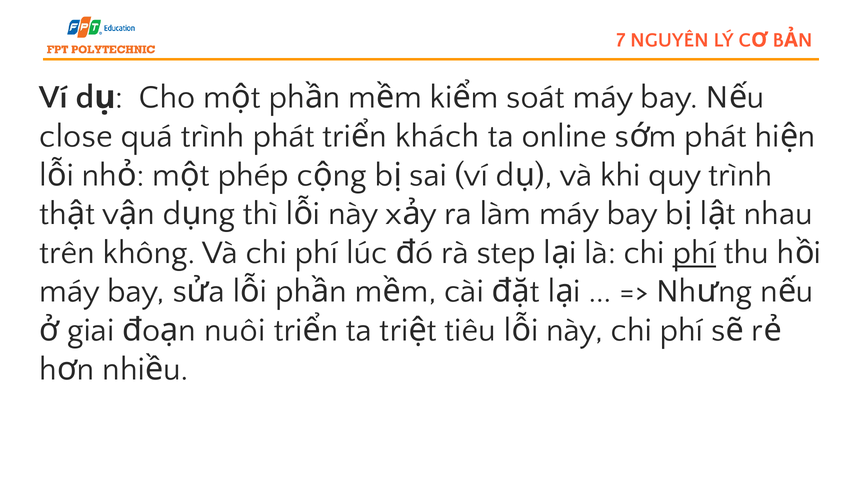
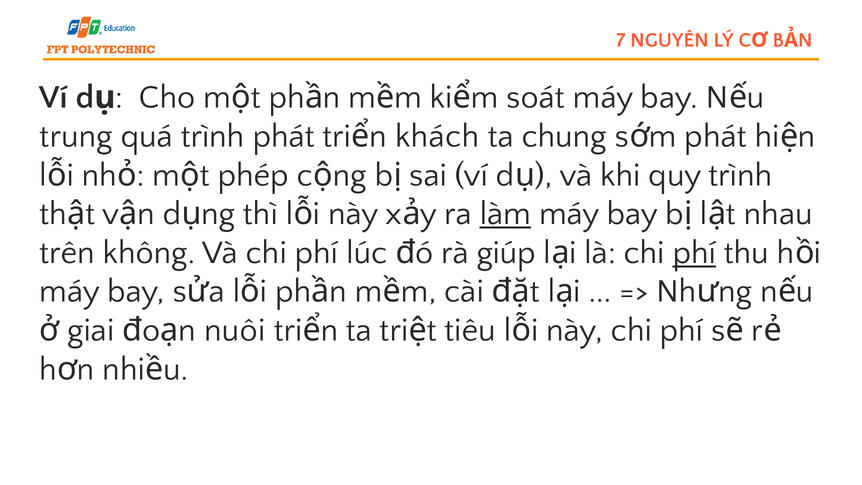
close: close -> trung (76, 136)
online: online -> chung (564, 136)
làm underline: none -> present (505, 214)
step: step -> giúp (506, 252)
